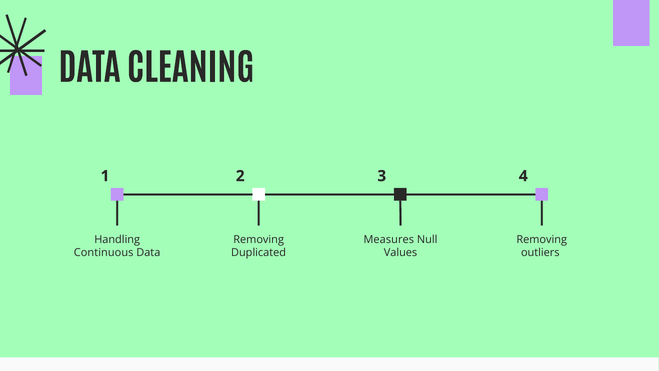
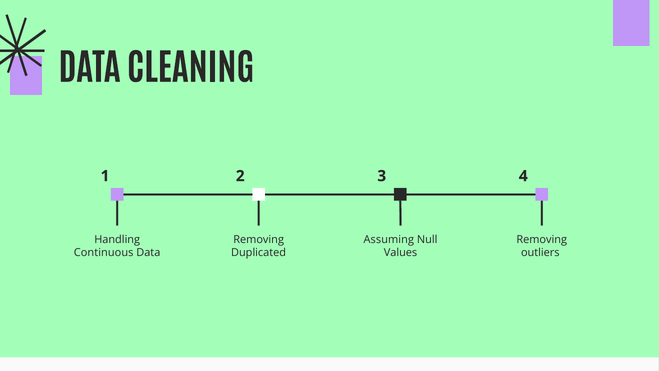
Measures: Measures -> Assuming (389, 239)
